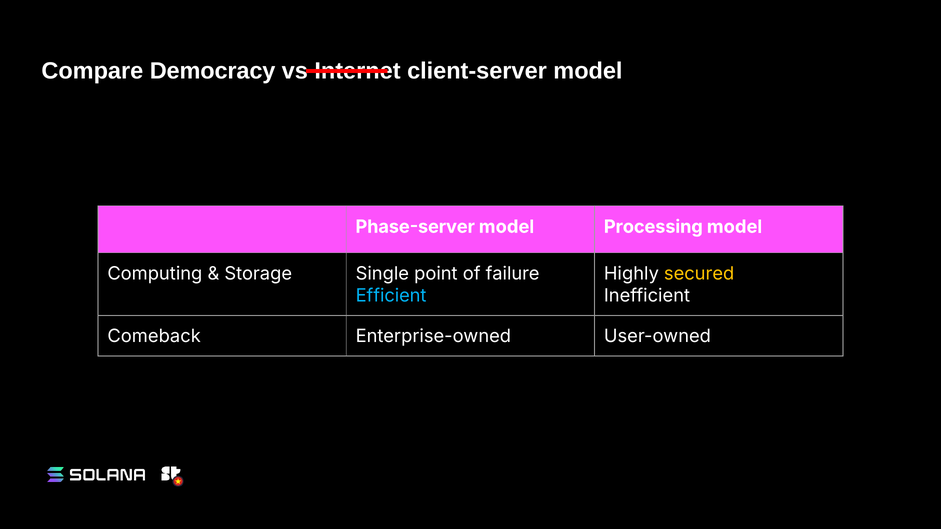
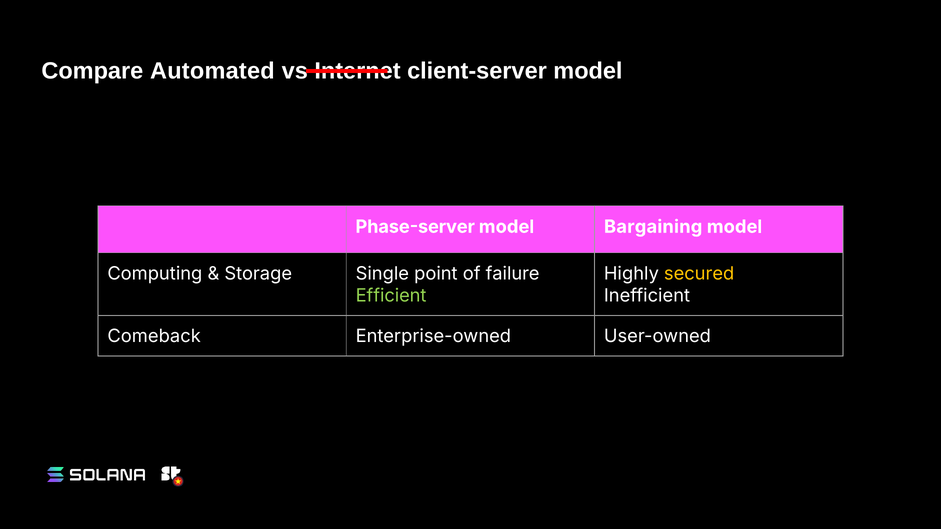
Democracy: Democracy -> Automated (212, 71)
Processing: Processing -> Bargaining (653, 227)
Efficient colour: light blue -> light green (391, 296)
